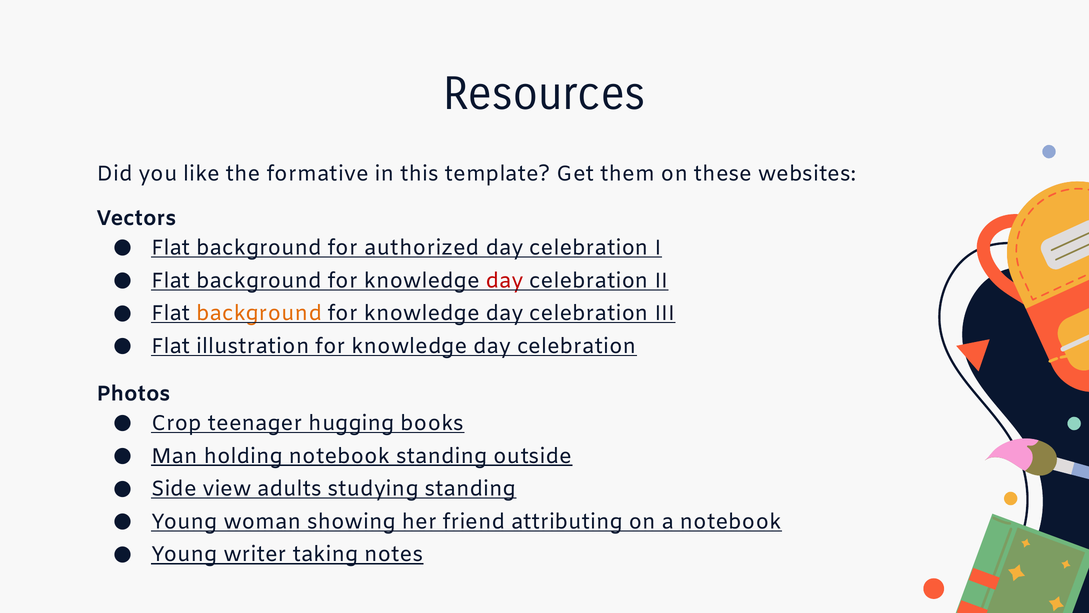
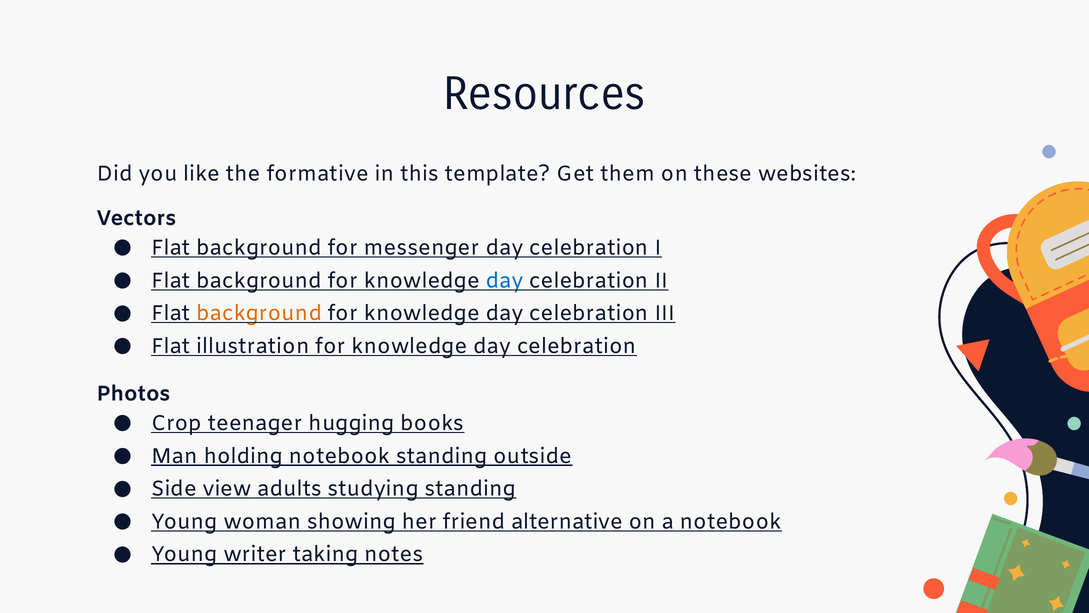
authorized: authorized -> messenger (422, 248)
day colour: red -> blue (505, 280)
attributing: attributing -> alternative (567, 521)
